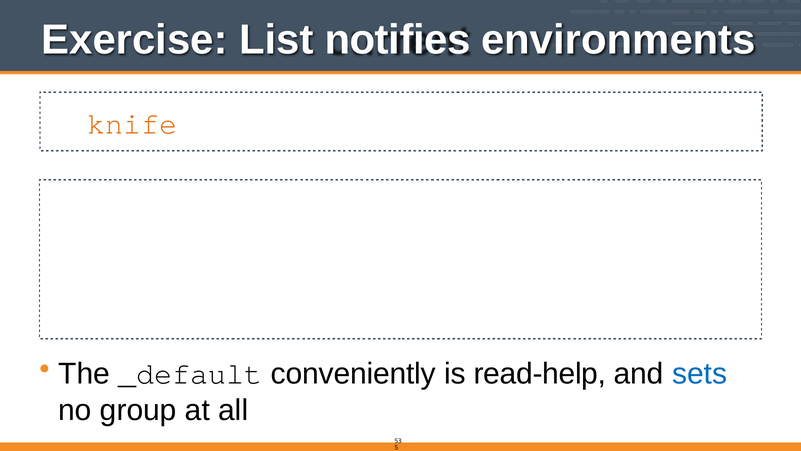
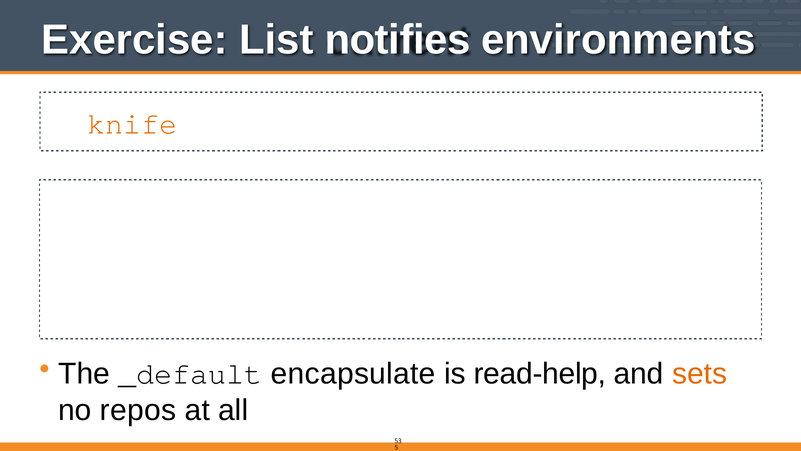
conveniently: conveniently -> encapsulate (353, 374)
sets colour: blue -> orange (700, 374)
group: group -> repos (138, 410)
